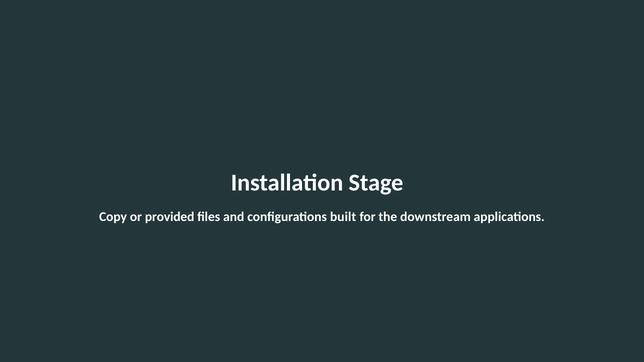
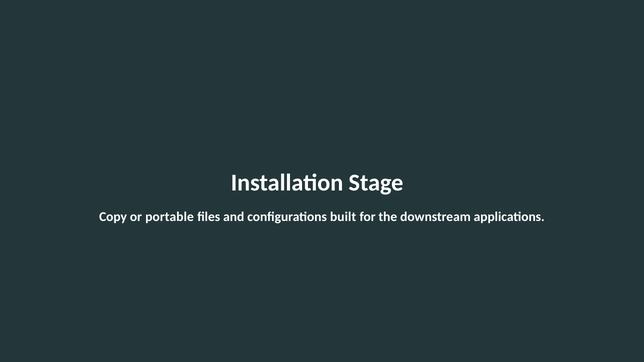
provided: provided -> portable (170, 217)
